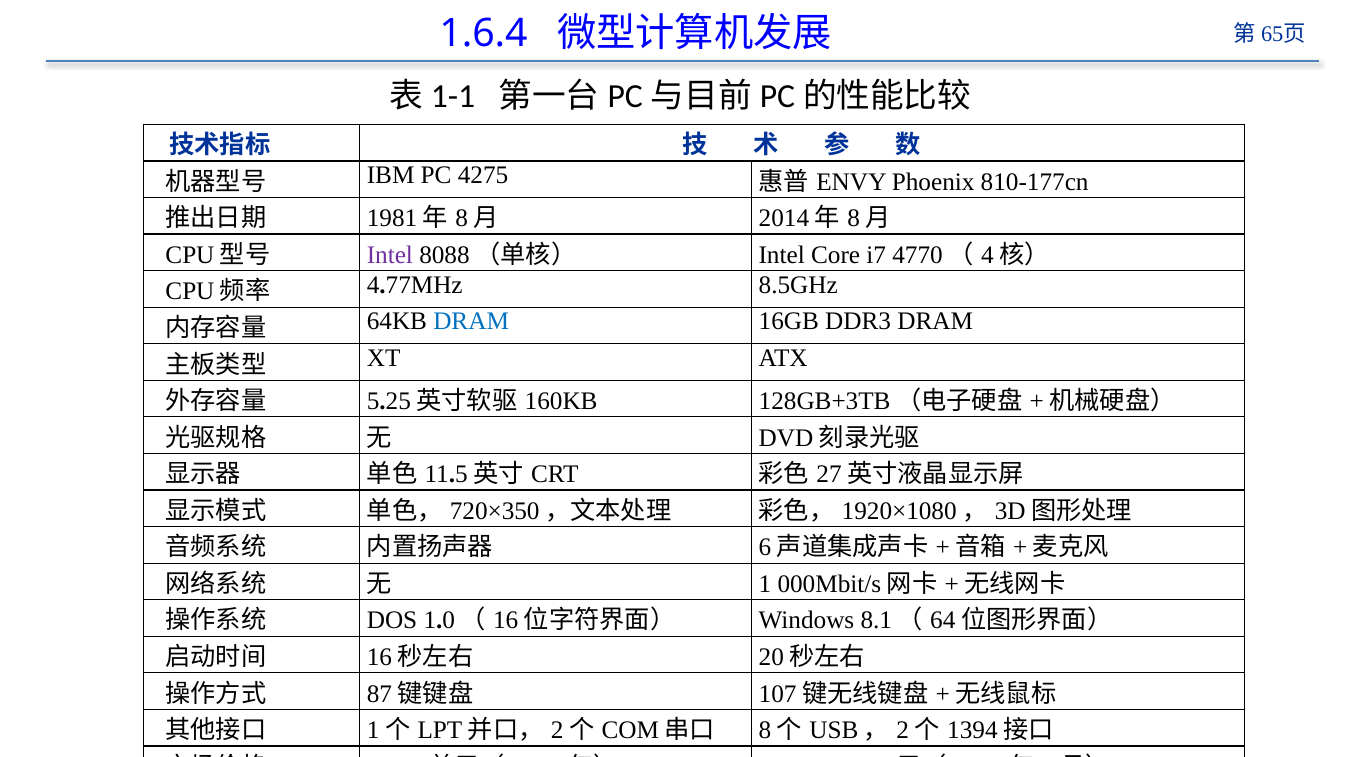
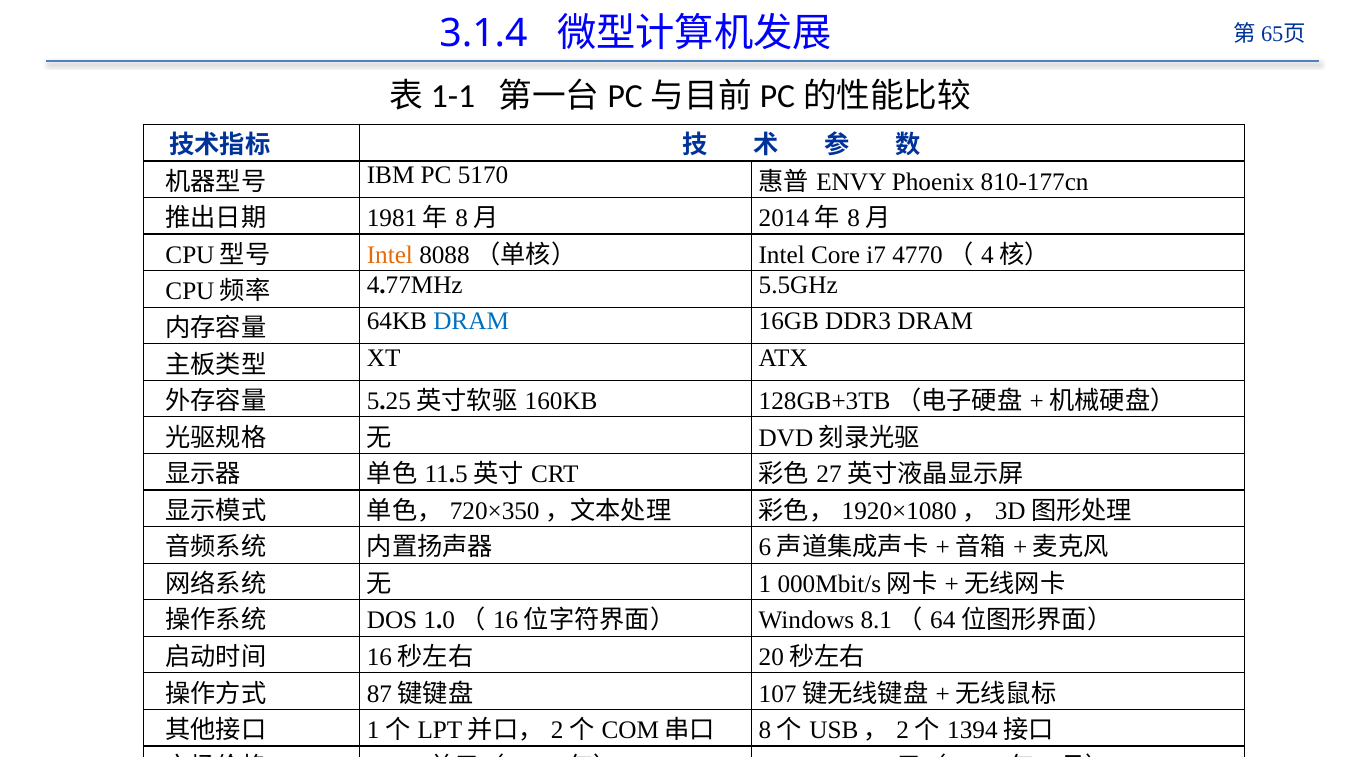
1.6.4: 1.6.4 -> 3.1.4 (484, 34)
4275: 4275 -> 5170 (483, 175)
Intel colour: purple -> orange (390, 255)
8.5GHz: 8.5GHz -> 5.5GHz (798, 285)
